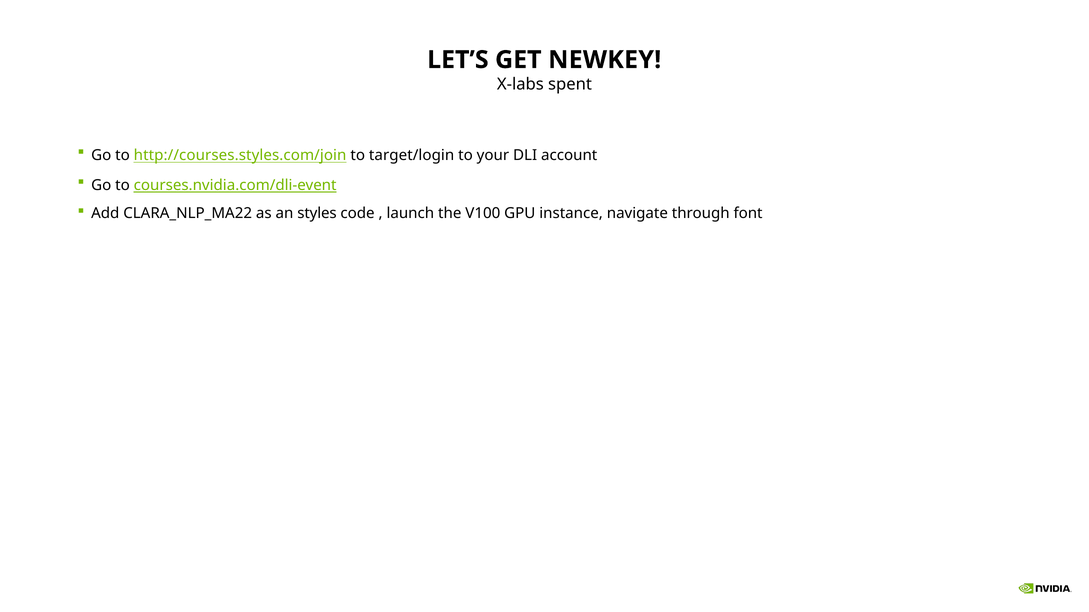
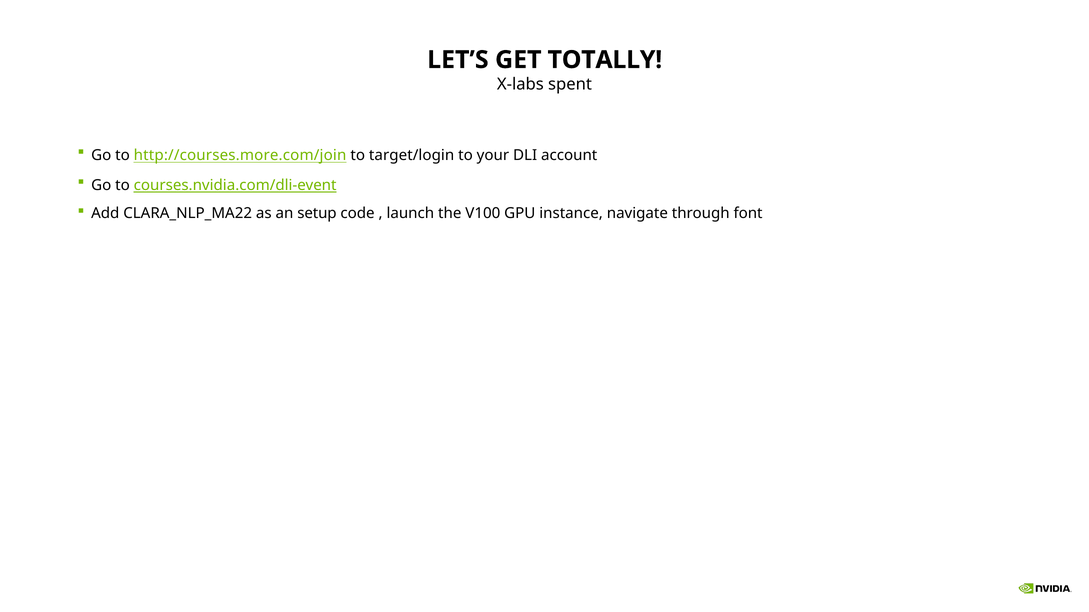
NEWKEY: NEWKEY -> TOTALLY (605, 60)
http://courses.styles.com/join: http://courses.styles.com/join -> http://courses.more.com/join (240, 155)
styles: styles -> setup (317, 213)
